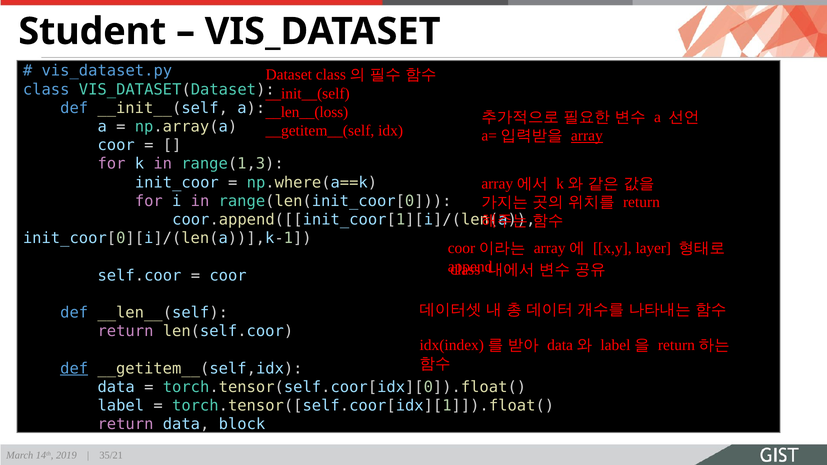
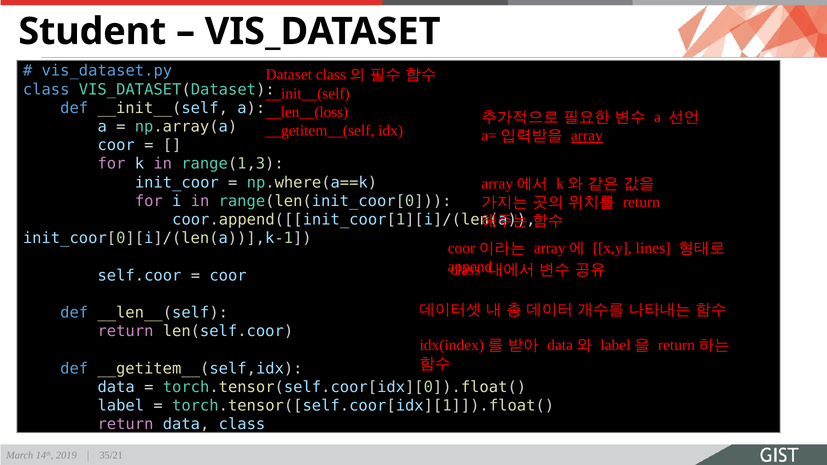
layer: layer -> lines (653, 248)
def underline: present -> none (74, 369)
data block: block -> class (242, 424)
